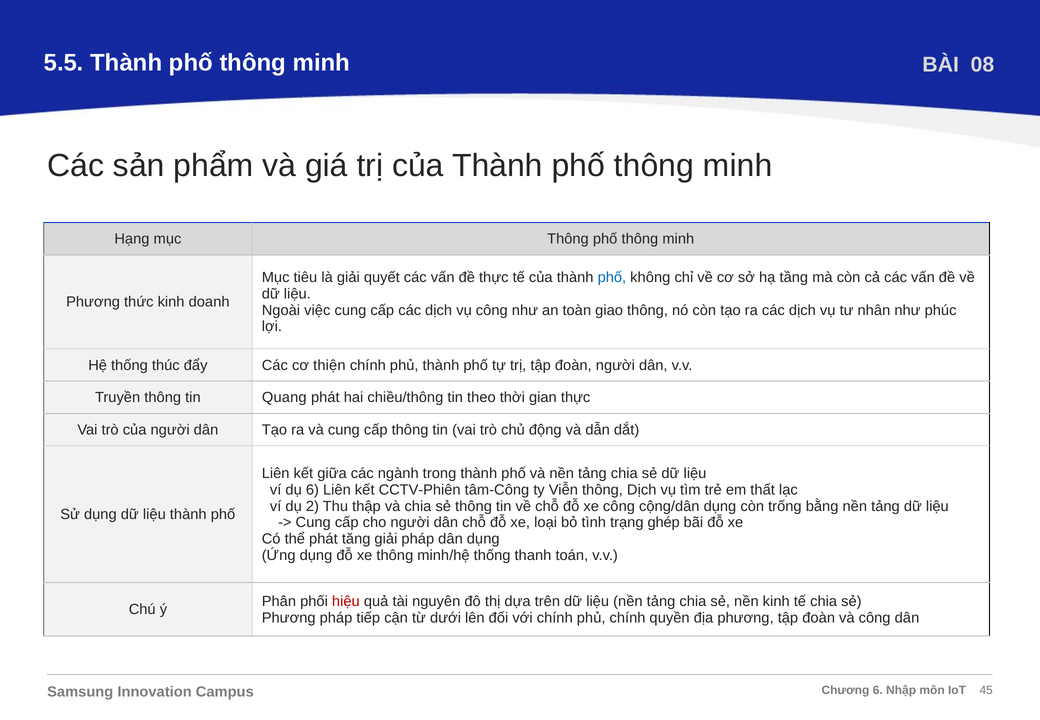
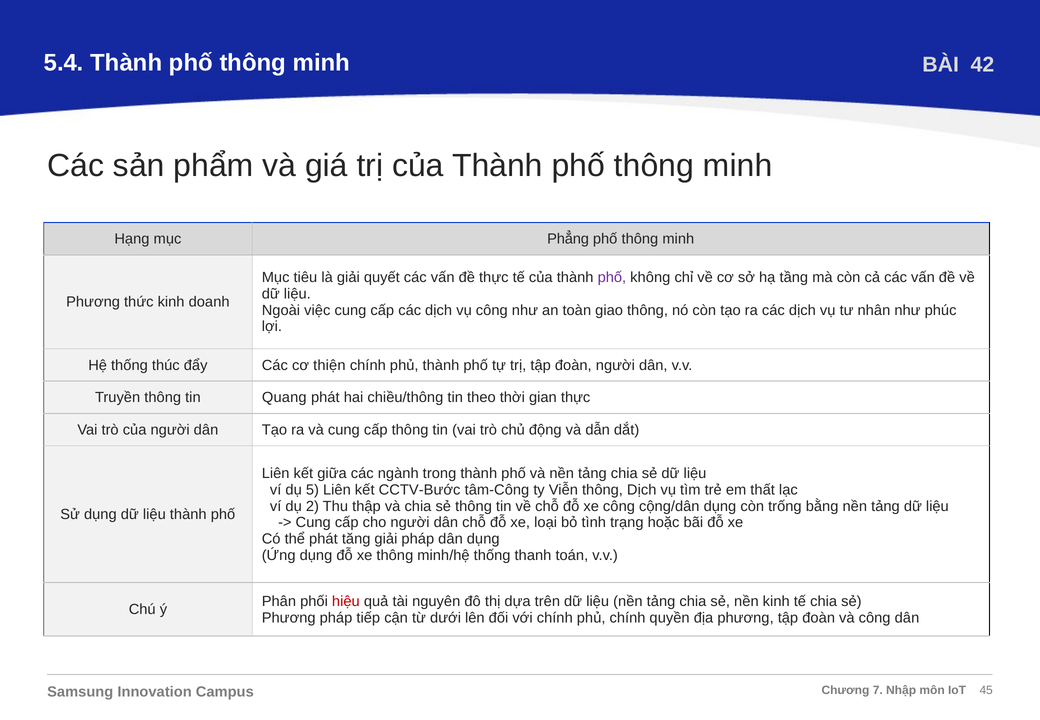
5.5: 5.5 -> 5.4 (64, 63)
08: 08 -> 42 (982, 65)
mục Thông: Thông -> Phẳng (568, 239)
phố colour: blue -> purple (612, 278)
dụ 6: 6 -> 5 (312, 490)
CCTV-Phiên: CCTV-Phiên -> CCTV-Bước (420, 490)
ghép: ghép -> hoặc (664, 523)
6: 6 -> 7 (878, 691)
